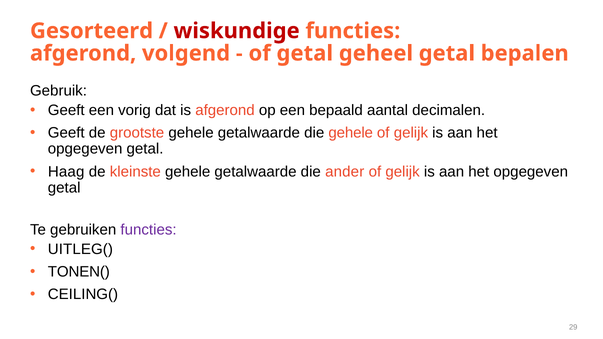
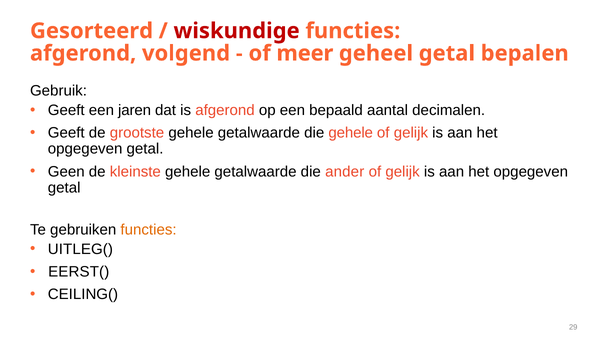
of getal: getal -> meer (305, 53)
vorig: vorig -> jaren (135, 110)
Haag: Haag -> Geen (66, 172)
functies colour: purple -> orange (149, 230)
TONEN(: TONEN( -> EERST( (79, 272)
